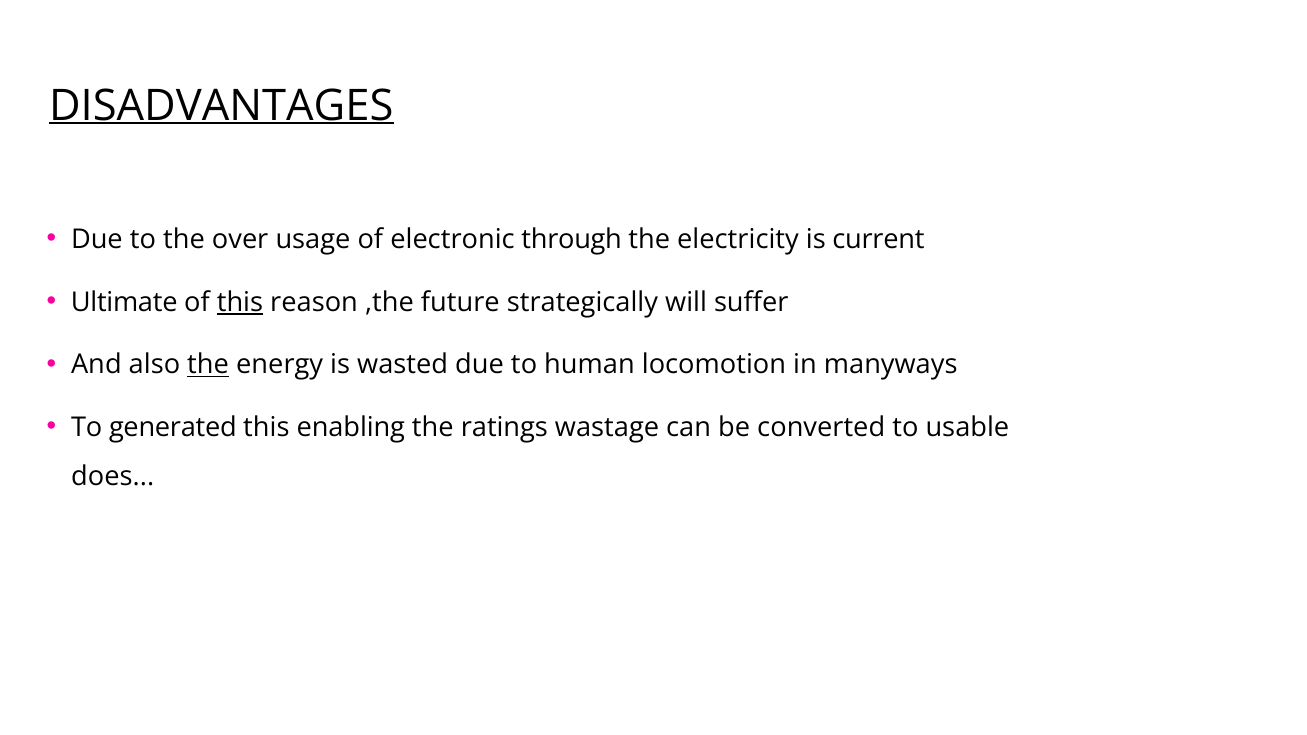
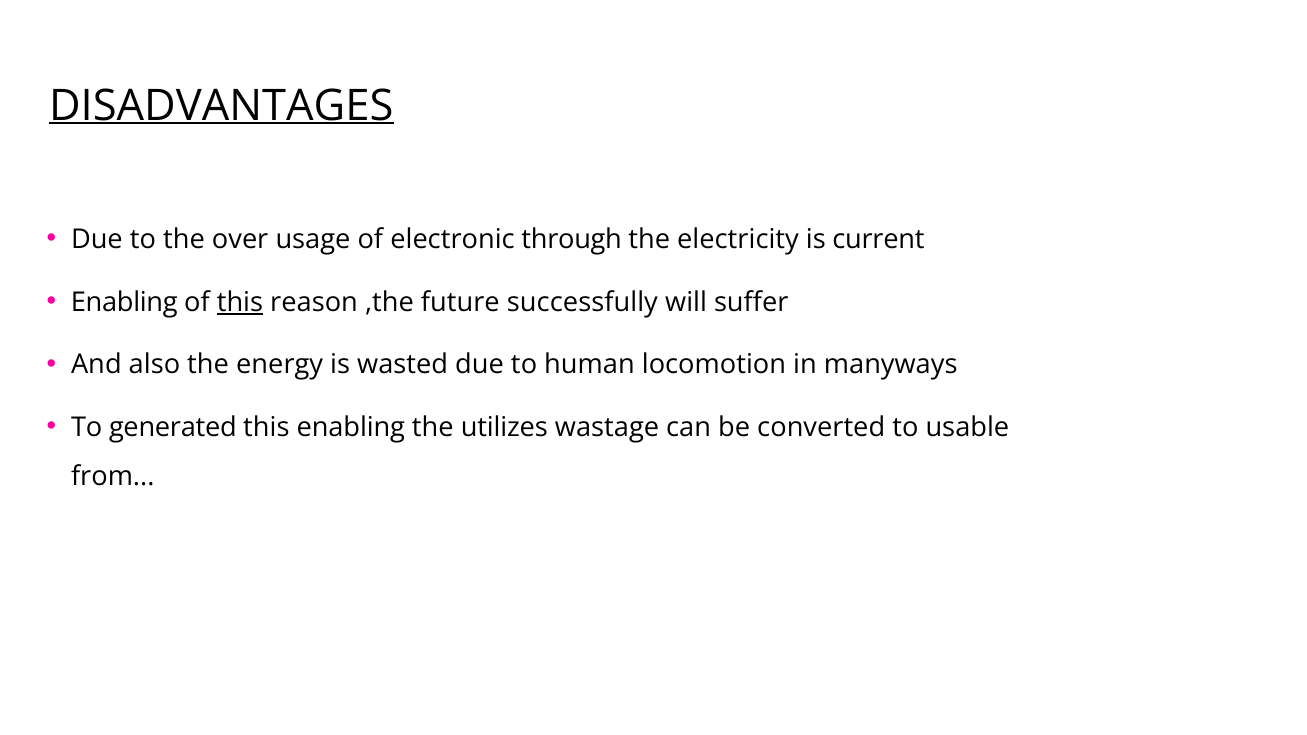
Ultimate: Ultimate -> Enabling (124, 302)
strategically: strategically -> successfully (582, 302)
the underline: present -> none (208, 365)
ratings: ratings -> utilizes (504, 427)
does: does -> from (113, 476)
